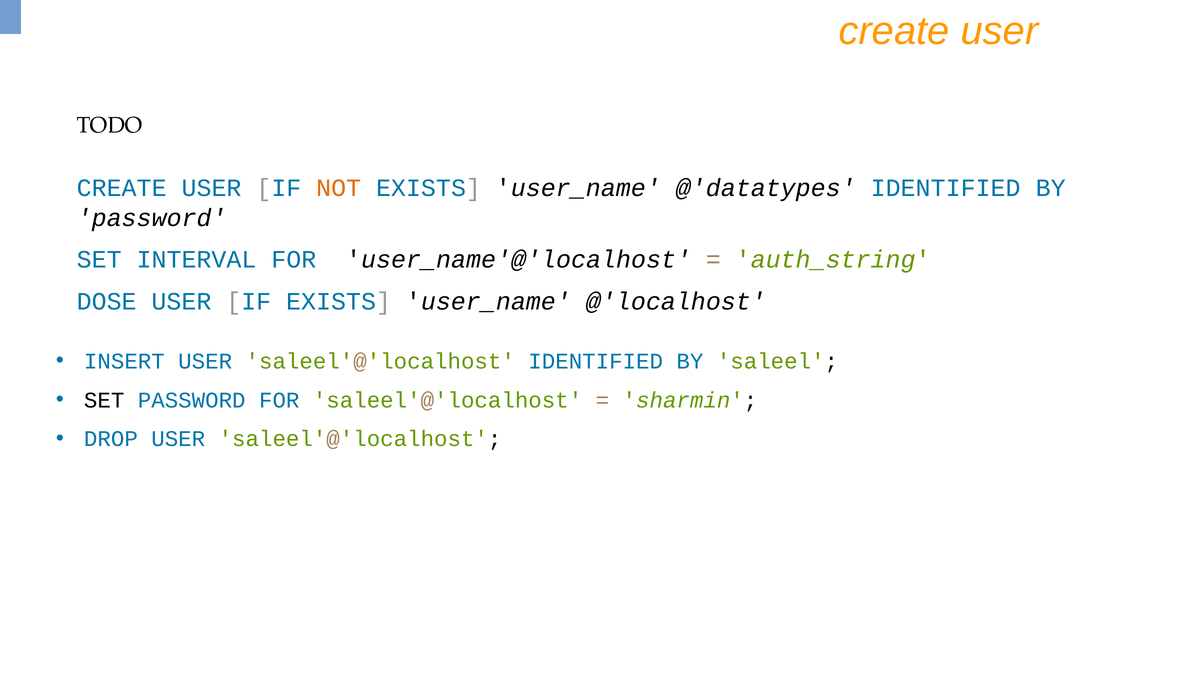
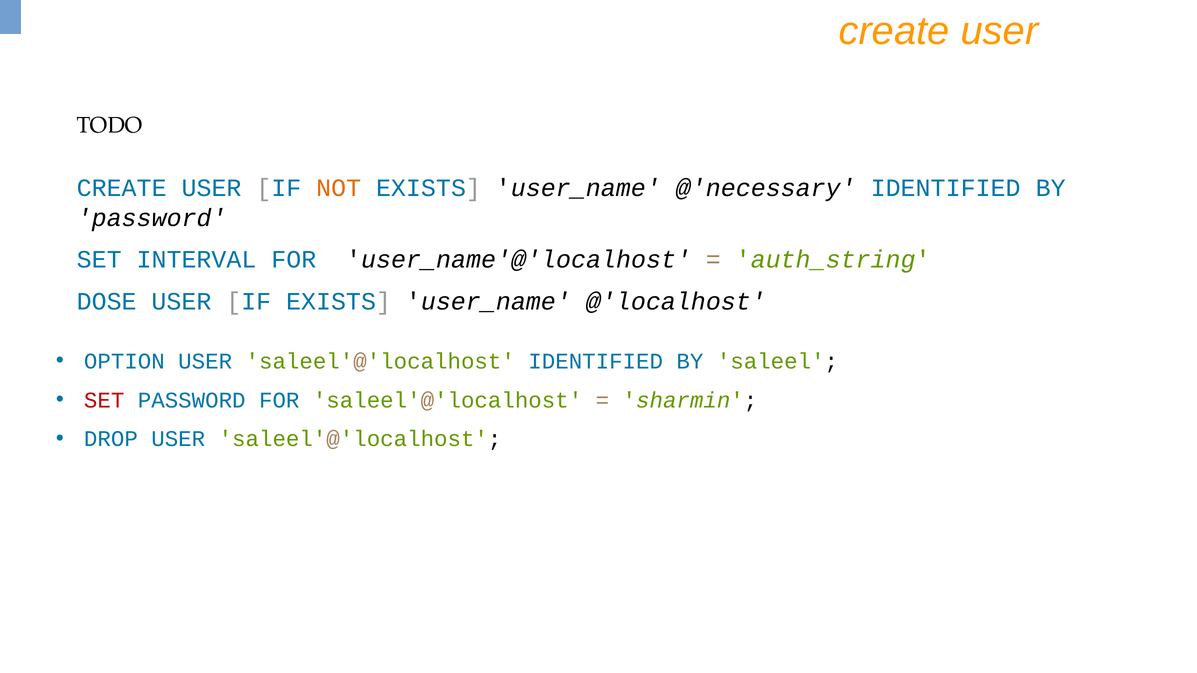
@'datatypes: @'datatypes -> @'necessary (766, 188)
INSERT: INSERT -> OPTION (124, 361)
SET colour: black -> red (104, 400)
